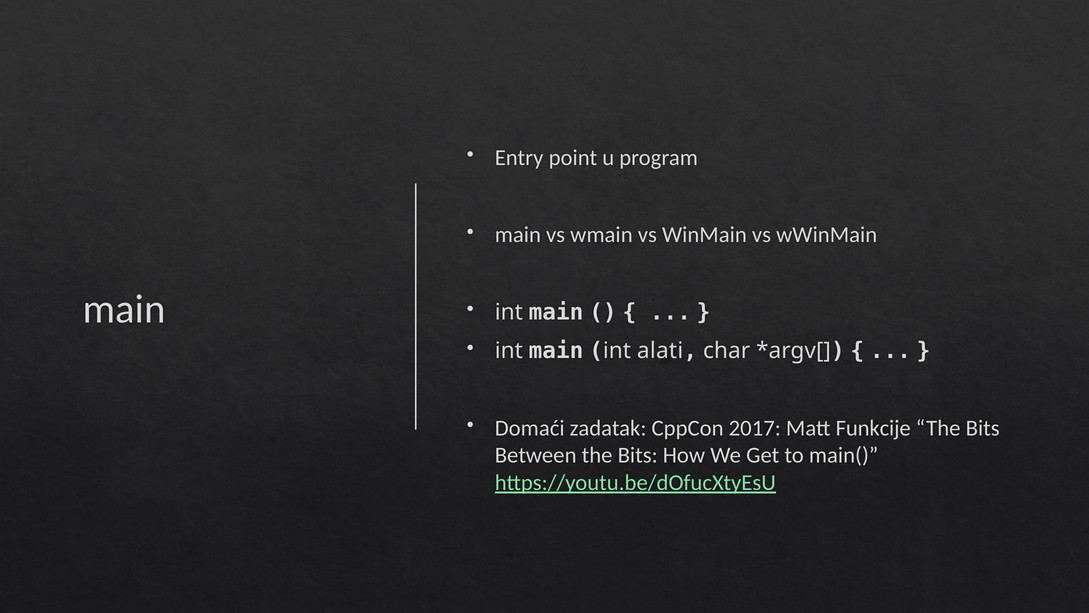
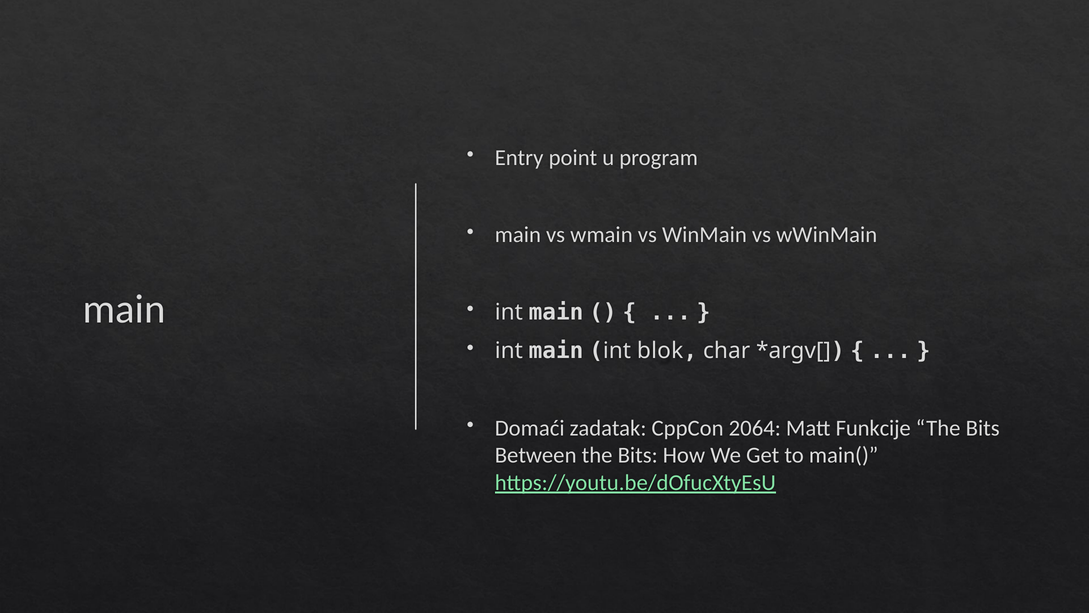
alati: alati -> blok (660, 351)
2017: 2017 -> 2064 (755, 428)
